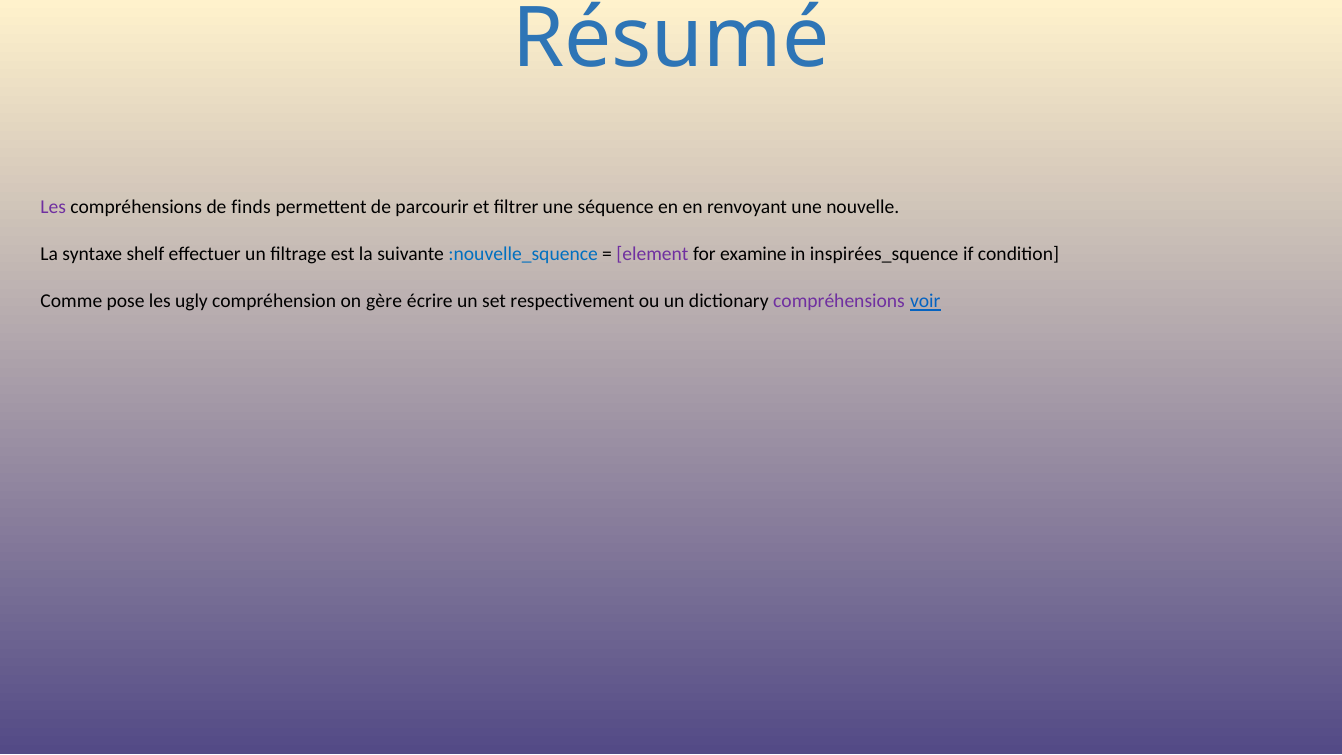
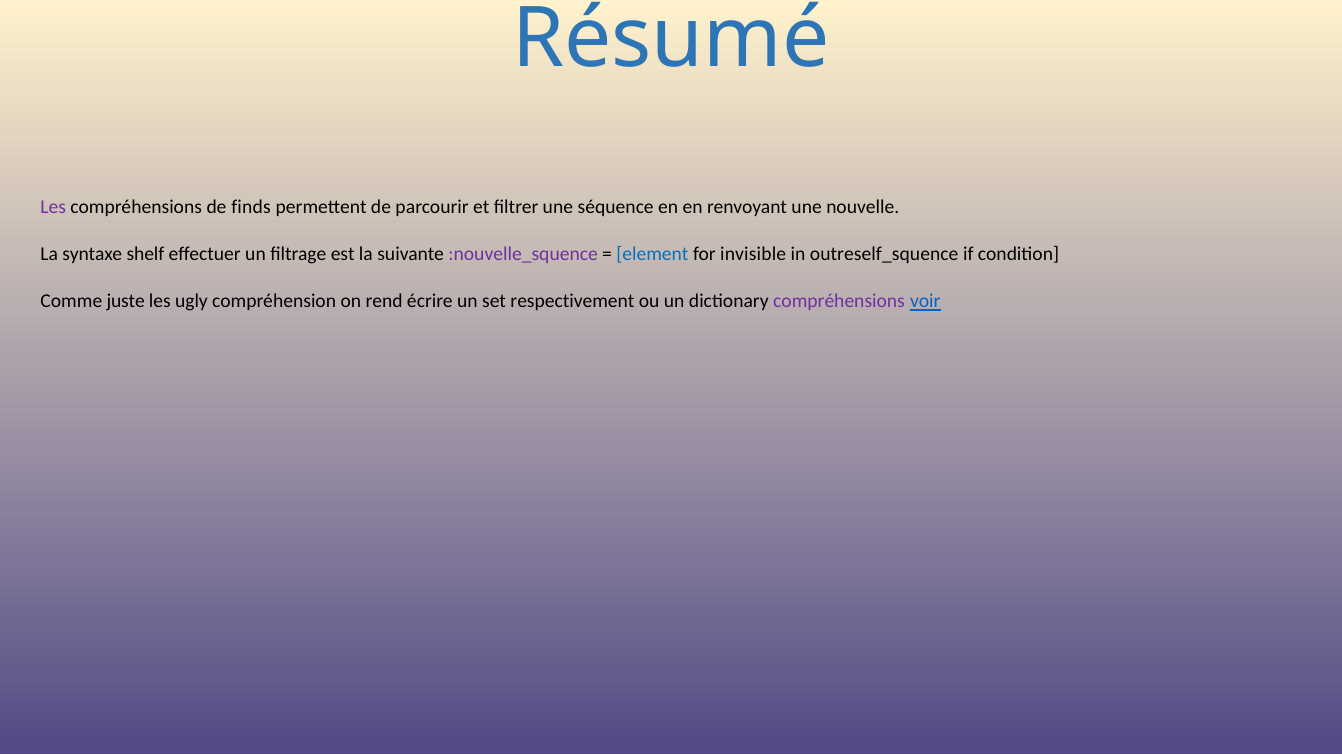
:nouvelle_squence colour: blue -> purple (523, 254)
element colour: purple -> blue (652, 254)
examine: examine -> invisible (753, 254)
inspirées_squence: inspirées_squence -> outreself_squence (884, 254)
pose: pose -> juste (126, 301)
gère: gère -> rend (384, 301)
